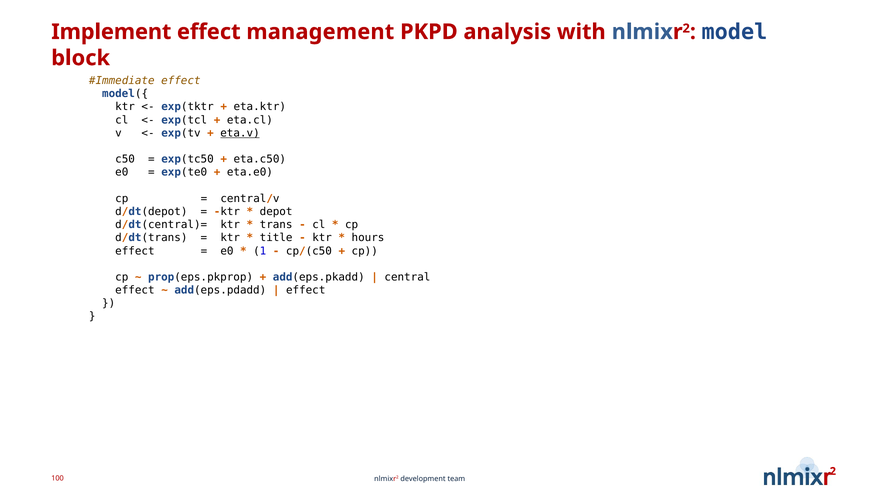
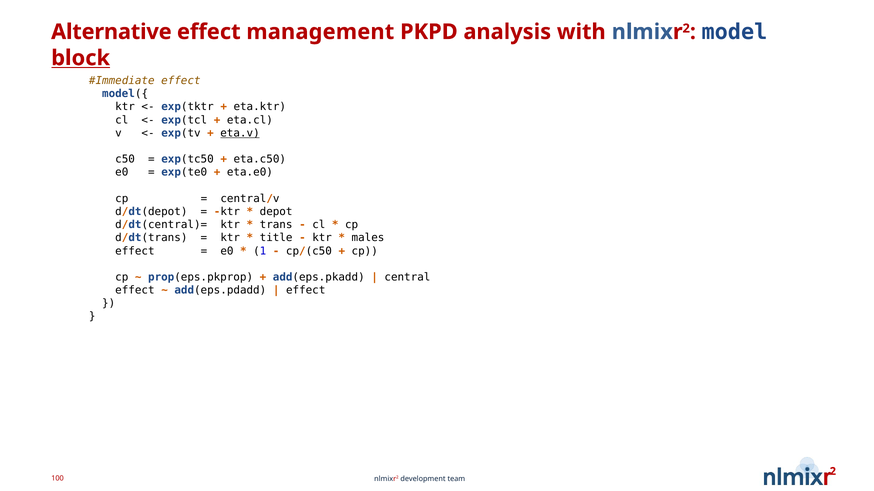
Implement: Implement -> Alternative (111, 32)
block underline: none -> present (81, 58)
hours: hours -> males (368, 238)
